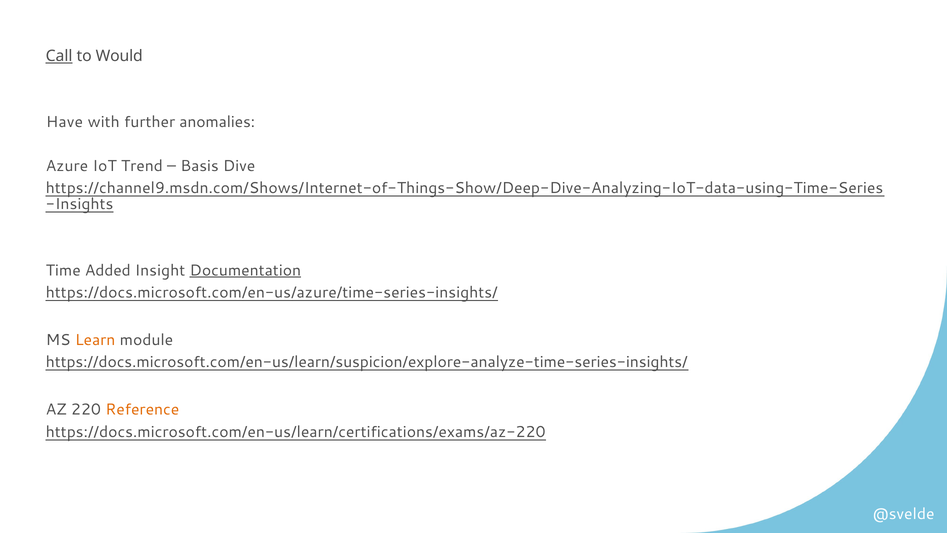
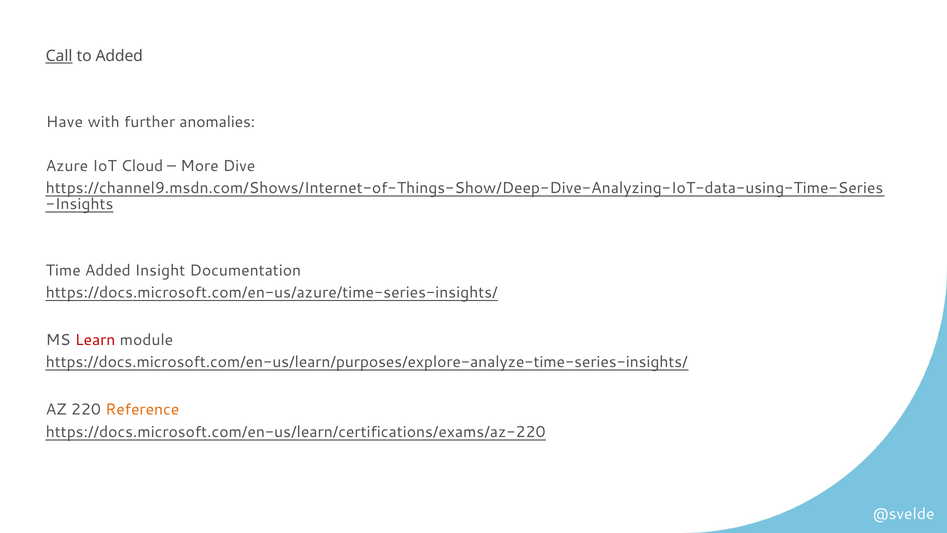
to Would: Would -> Added (119, 56)
Trend: Trend -> Cloud (142, 166)
Basis: Basis -> More (199, 166)
Documentation underline: present -> none (245, 270)
Learn colour: orange -> red (95, 340)
https://docs.microsoft.com/en-us/learn/suspicion/explore-analyze-time-series-insights/: https://docs.microsoft.com/en-us/learn/suspicion/explore-analyze-time-series-insights/ -> https://docs.microsoft.com/en-us/learn/purposes/explore-analyze-time-series-insights/ (367, 362)
